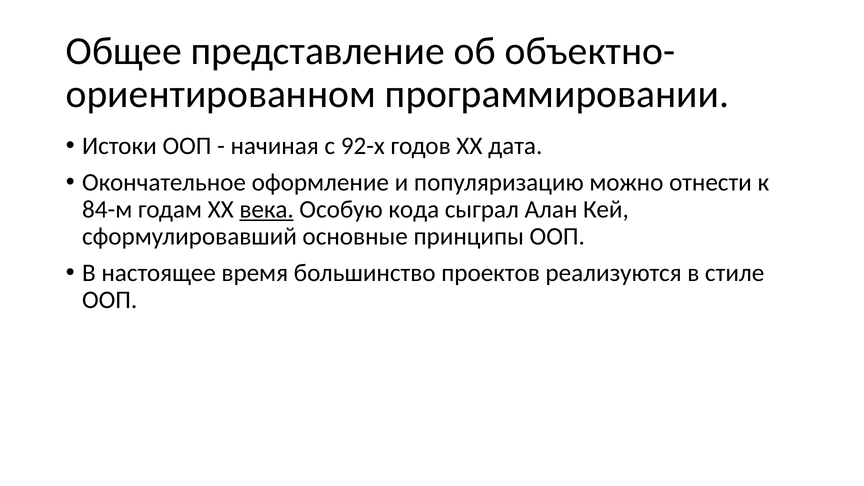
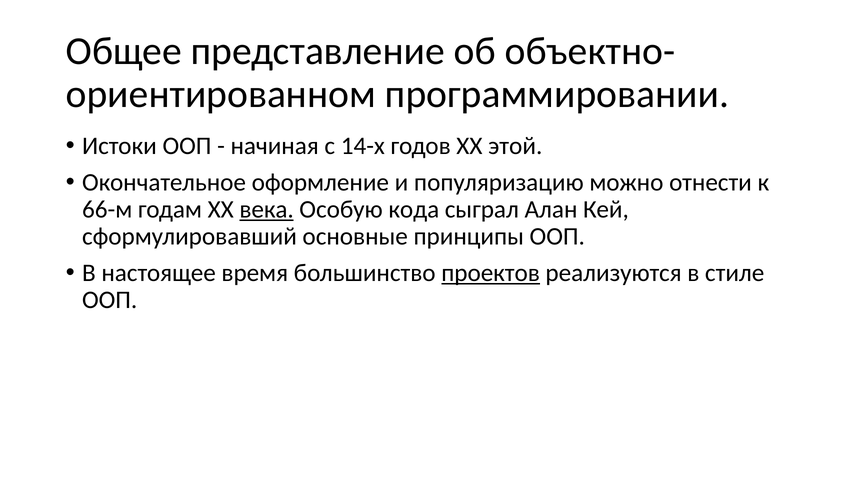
92-х: 92-х -> 14-х (363, 146)
дата: дата -> этой (515, 146)
84-м: 84-м -> 66-м (107, 209)
проектов underline: none -> present (491, 273)
